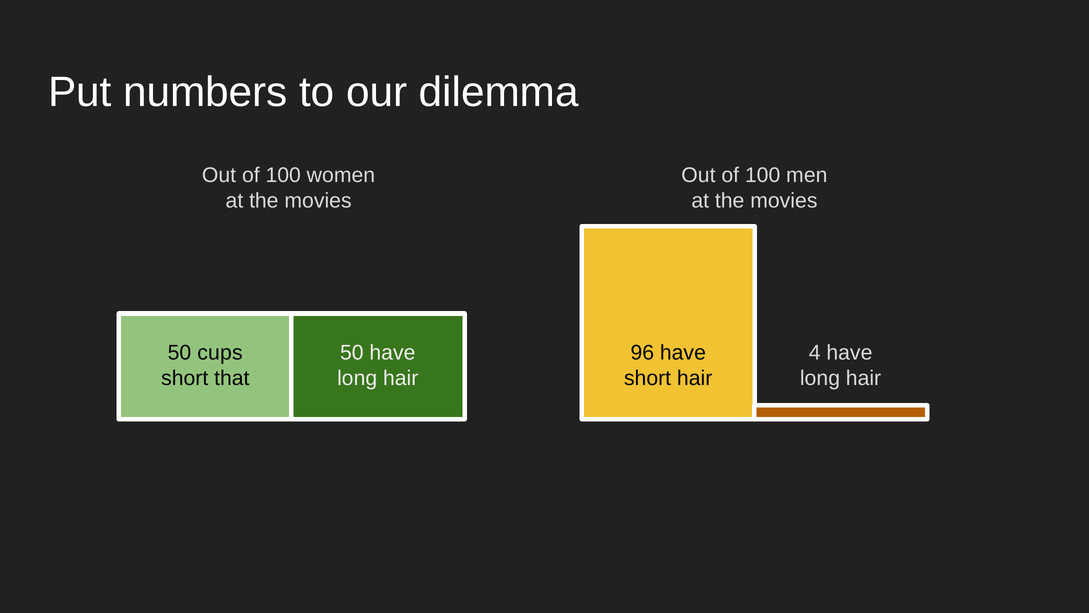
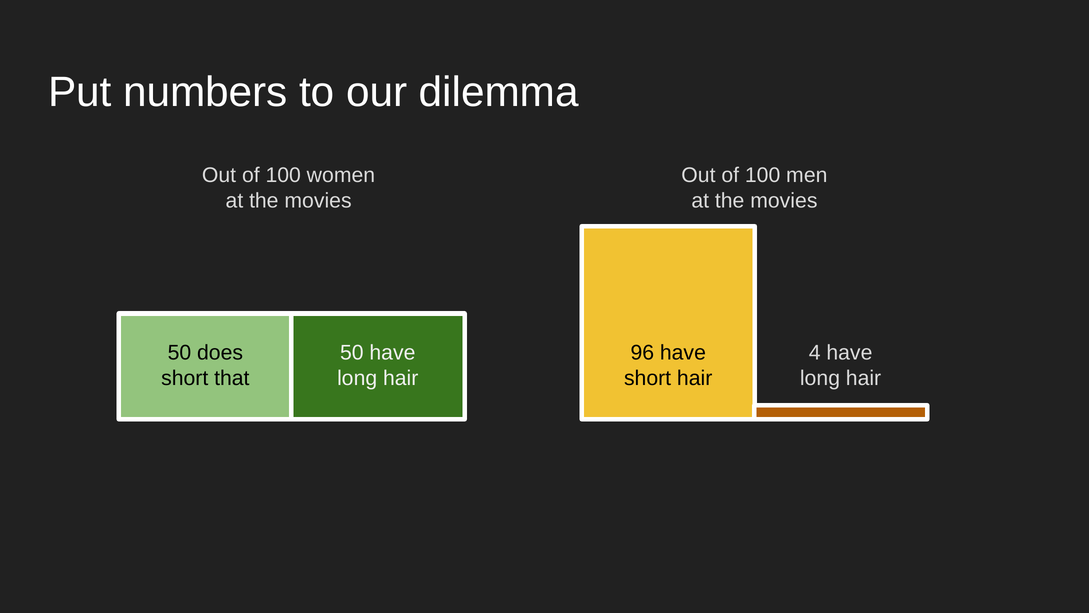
cups: cups -> does (220, 352)
